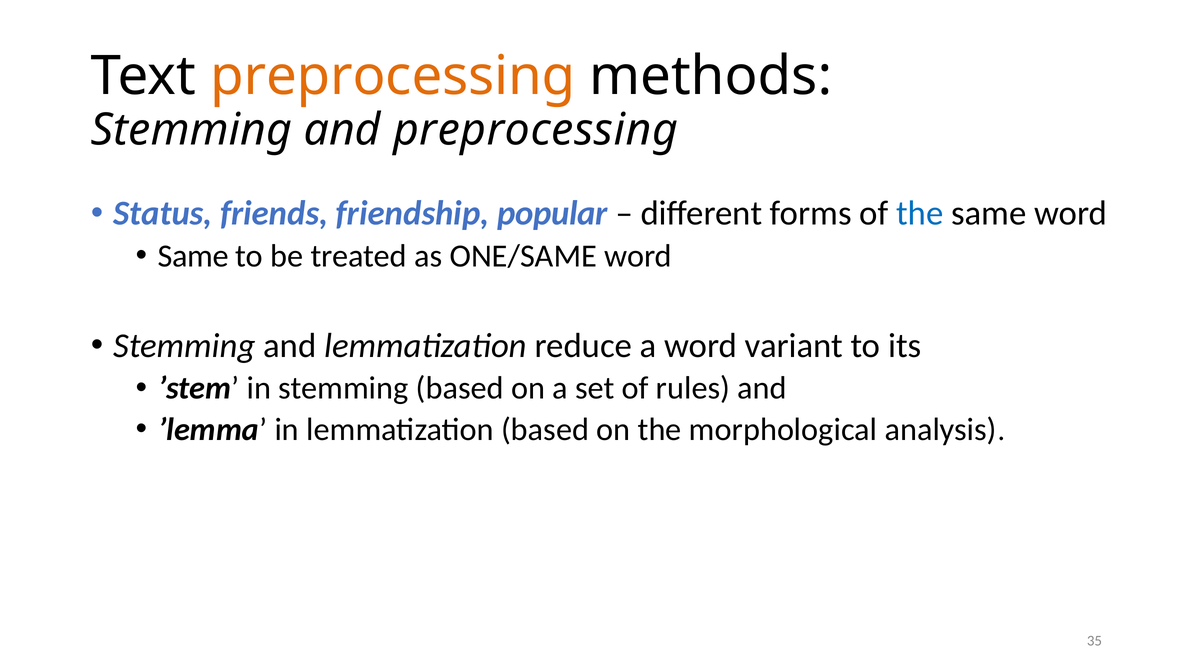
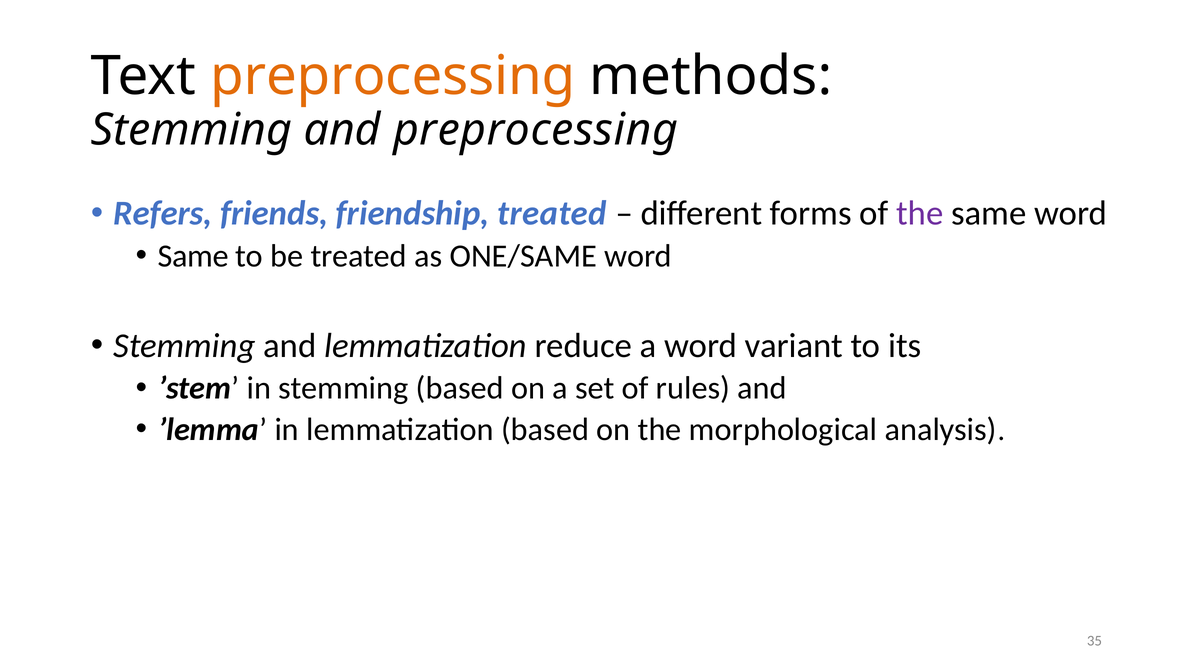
Status: Status -> Refers (163, 213)
friendship popular: popular -> treated (552, 213)
the colour: blue -> purple (920, 213)
